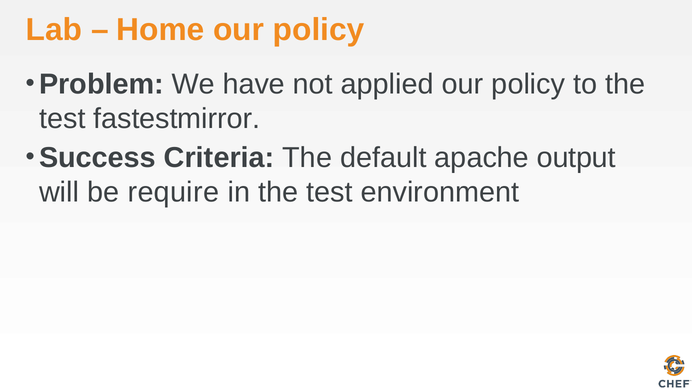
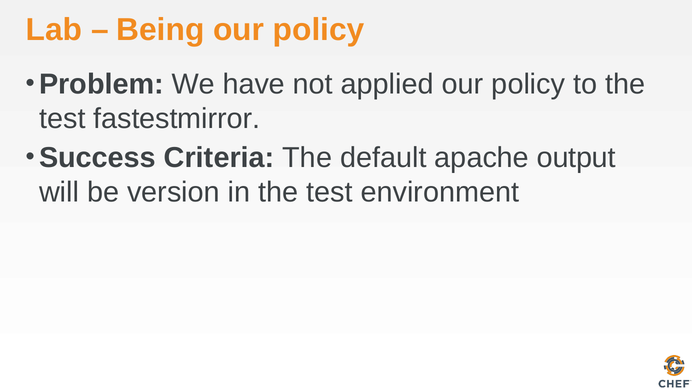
Home: Home -> Being (160, 30)
require: require -> version (173, 192)
